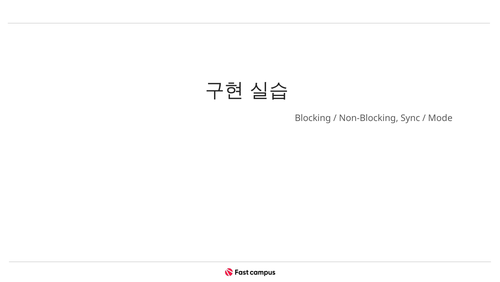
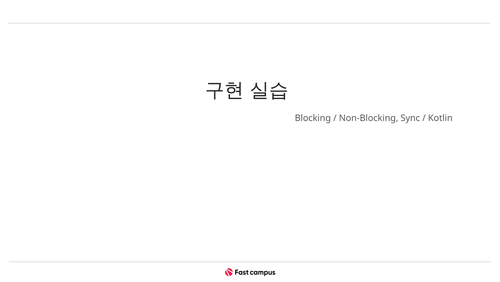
Mode: Mode -> Kotlin (440, 118)
